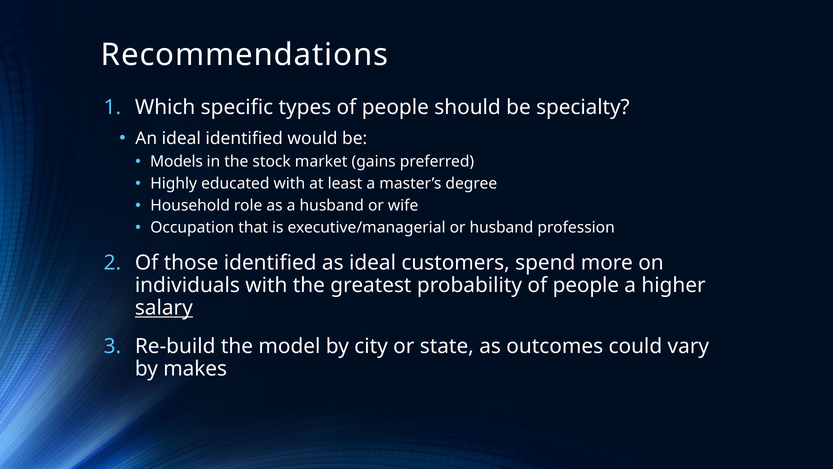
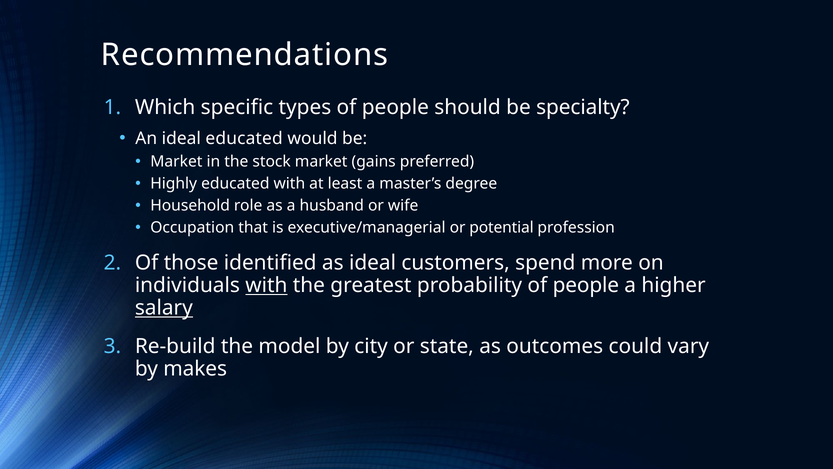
ideal identified: identified -> educated (244, 138)
Models: Models -> Market (176, 161)
or husband: husband -> potential (502, 228)
with underline: none -> present (266, 285)
